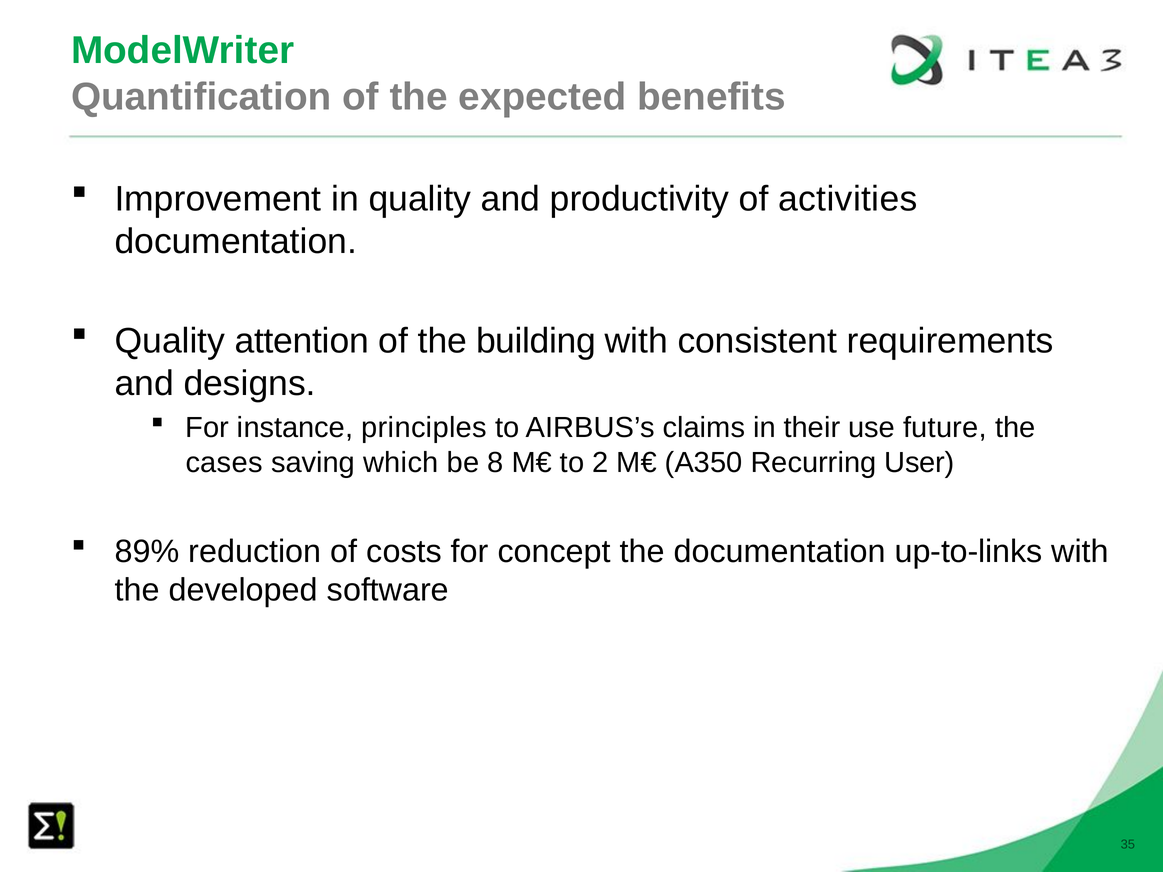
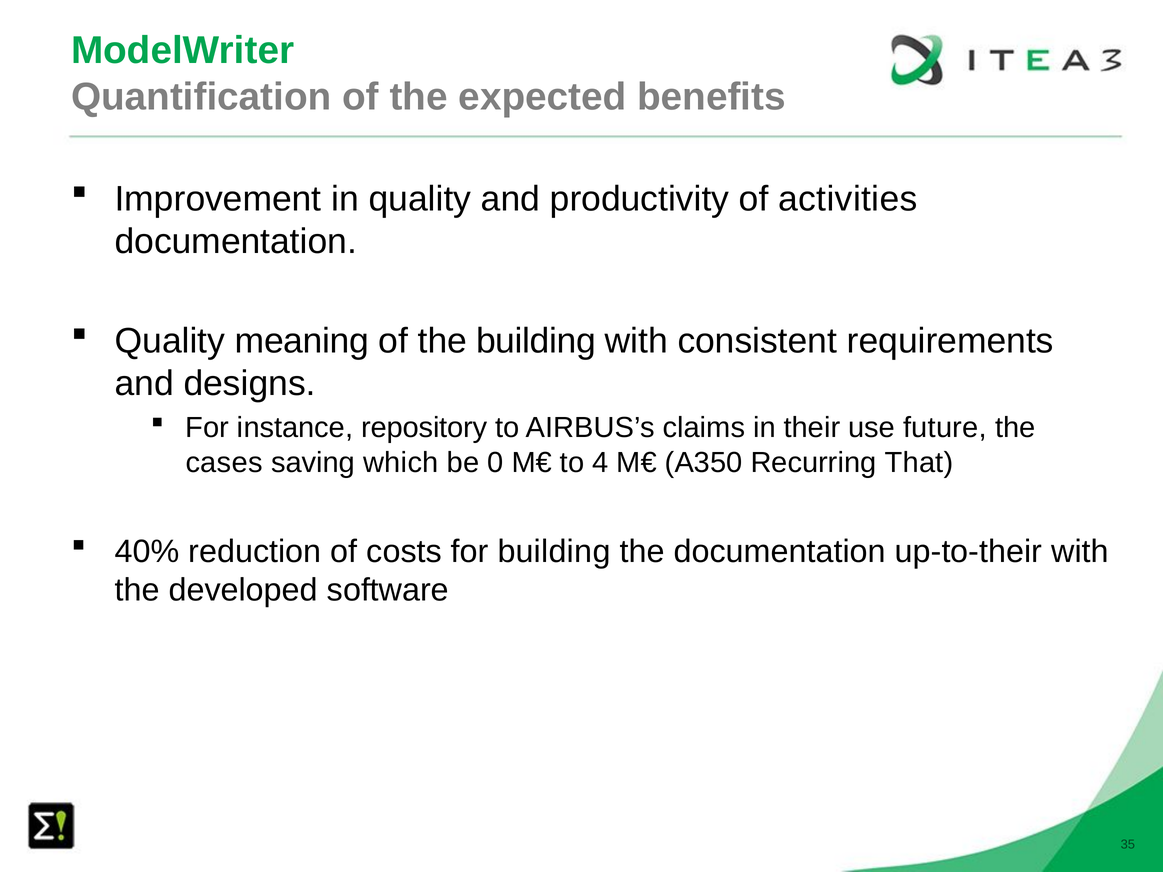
attention: attention -> meaning (302, 341)
principles: principles -> repository (424, 428)
8: 8 -> 0 (495, 463)
2: 2 -> 4 (600, 463)
User: User -> That (919, 463)
89%: 89% -> 40% (147, 552)
for concept: concept -> building (554, 552)
up-to-links: up-to-links -> up-to-their (968, 552)
